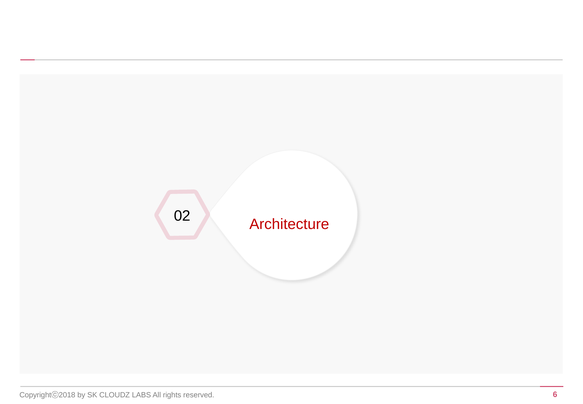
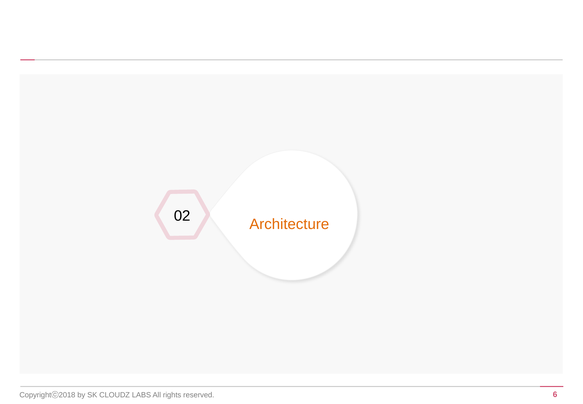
Architecture colour: red -> orange (289, 224)
